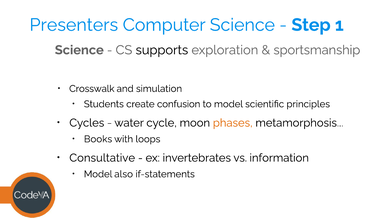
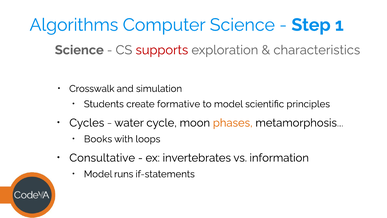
Presenters: Presenters -> Algorithms (74, 25)
supports colour: black -> red (162, 50)
sportsmanship: sportsmanship -> characteristics (317, 50)
confusion: confusion -> formative (179, 104)
also: also -> runs (124, 174)
